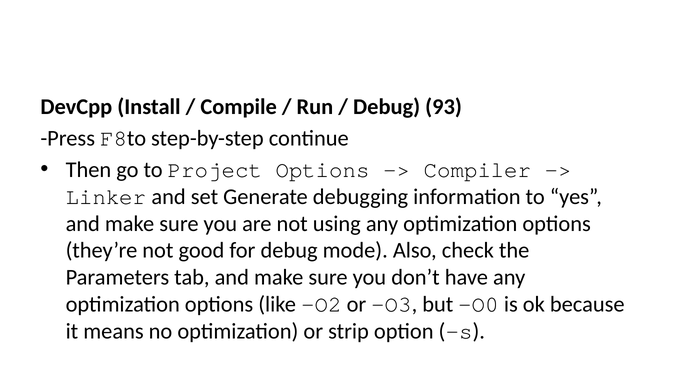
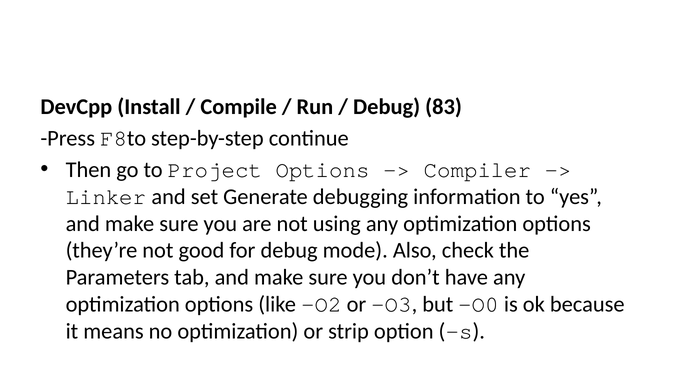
93: 93 -> 83 (444, 107)
